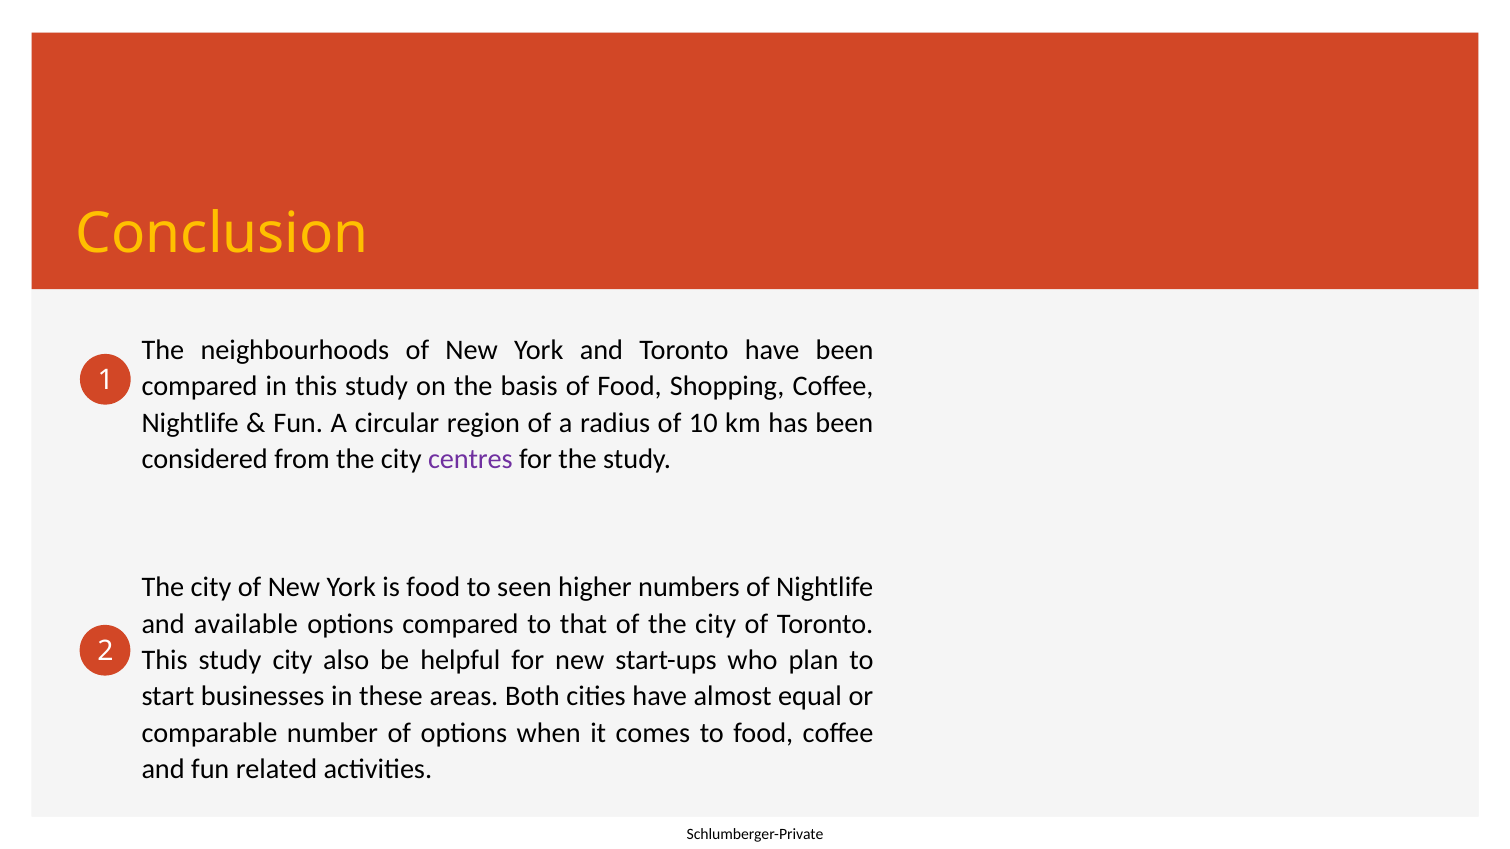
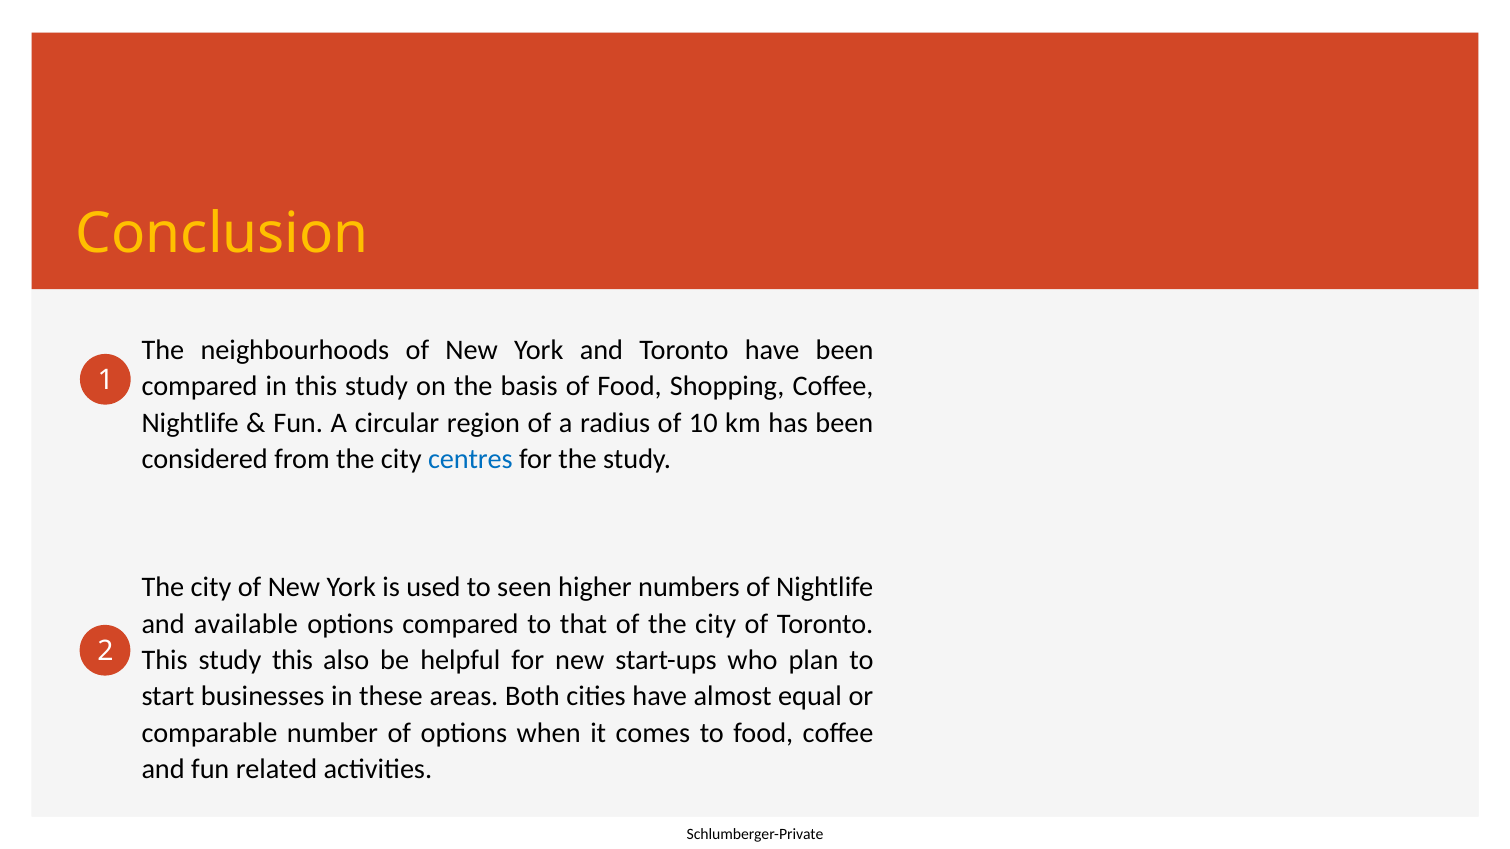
centres colour: purple -> blue (470, 459)
is food: food -> used (433, 588)
study city: city -> this (293, 660)
